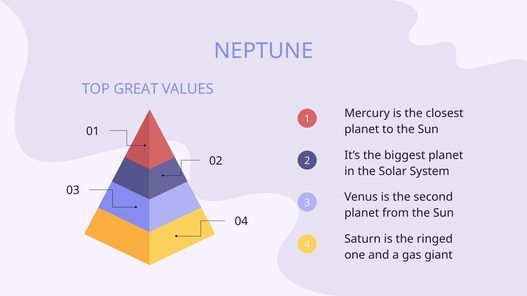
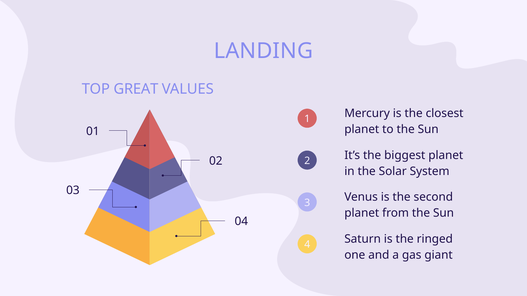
NEPTUNE: NEPTUNE -> LANDING (263, 51)
